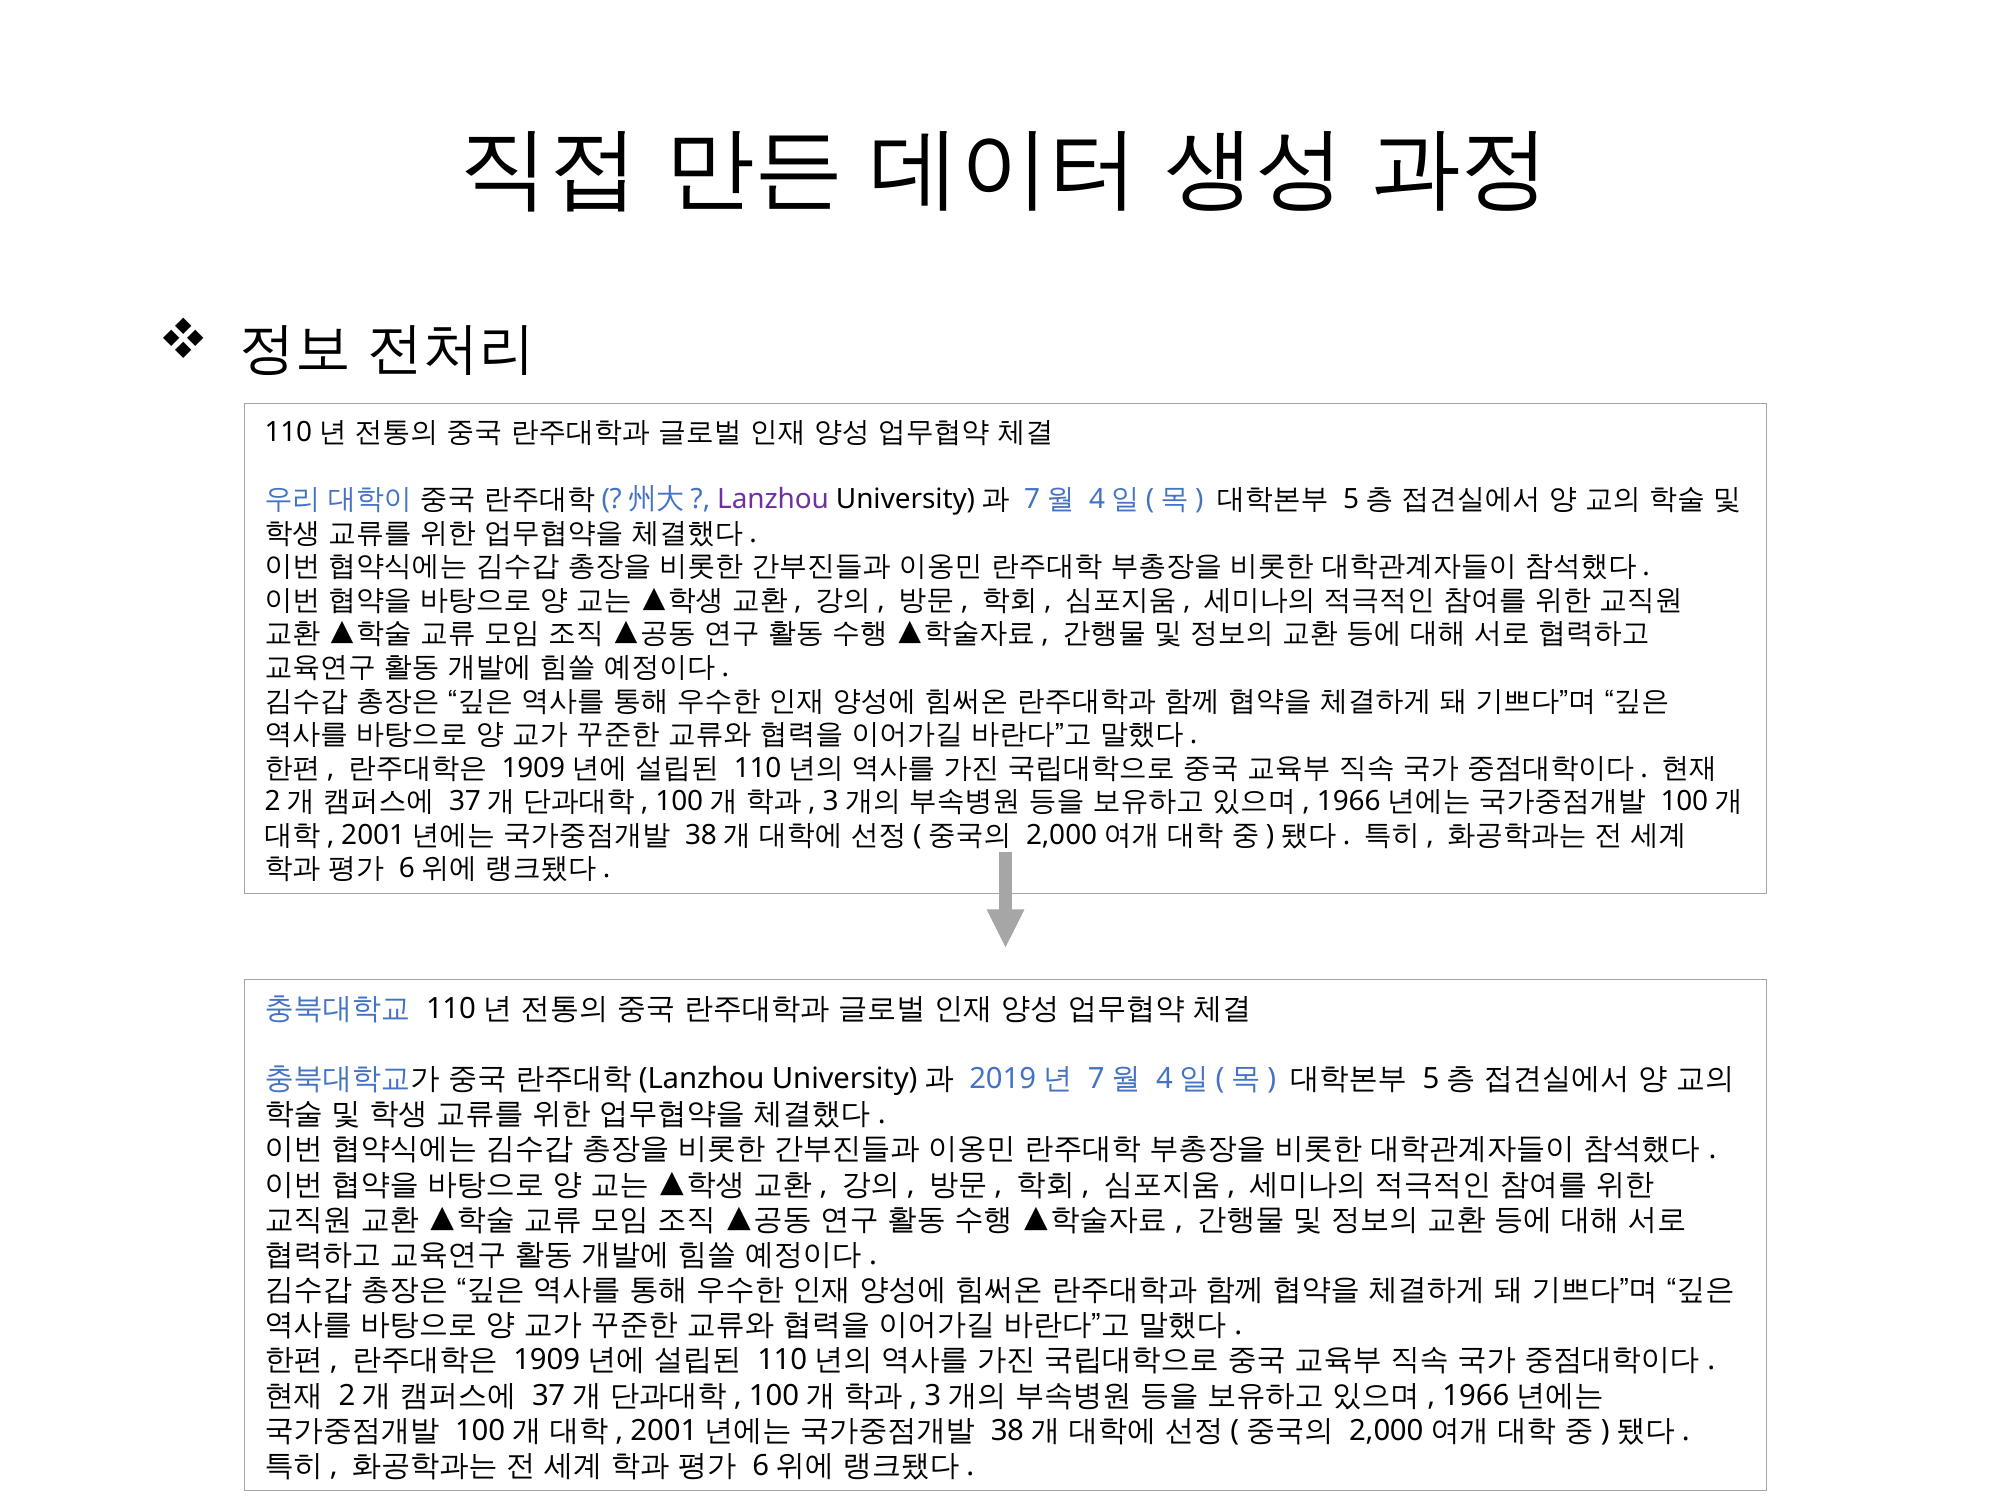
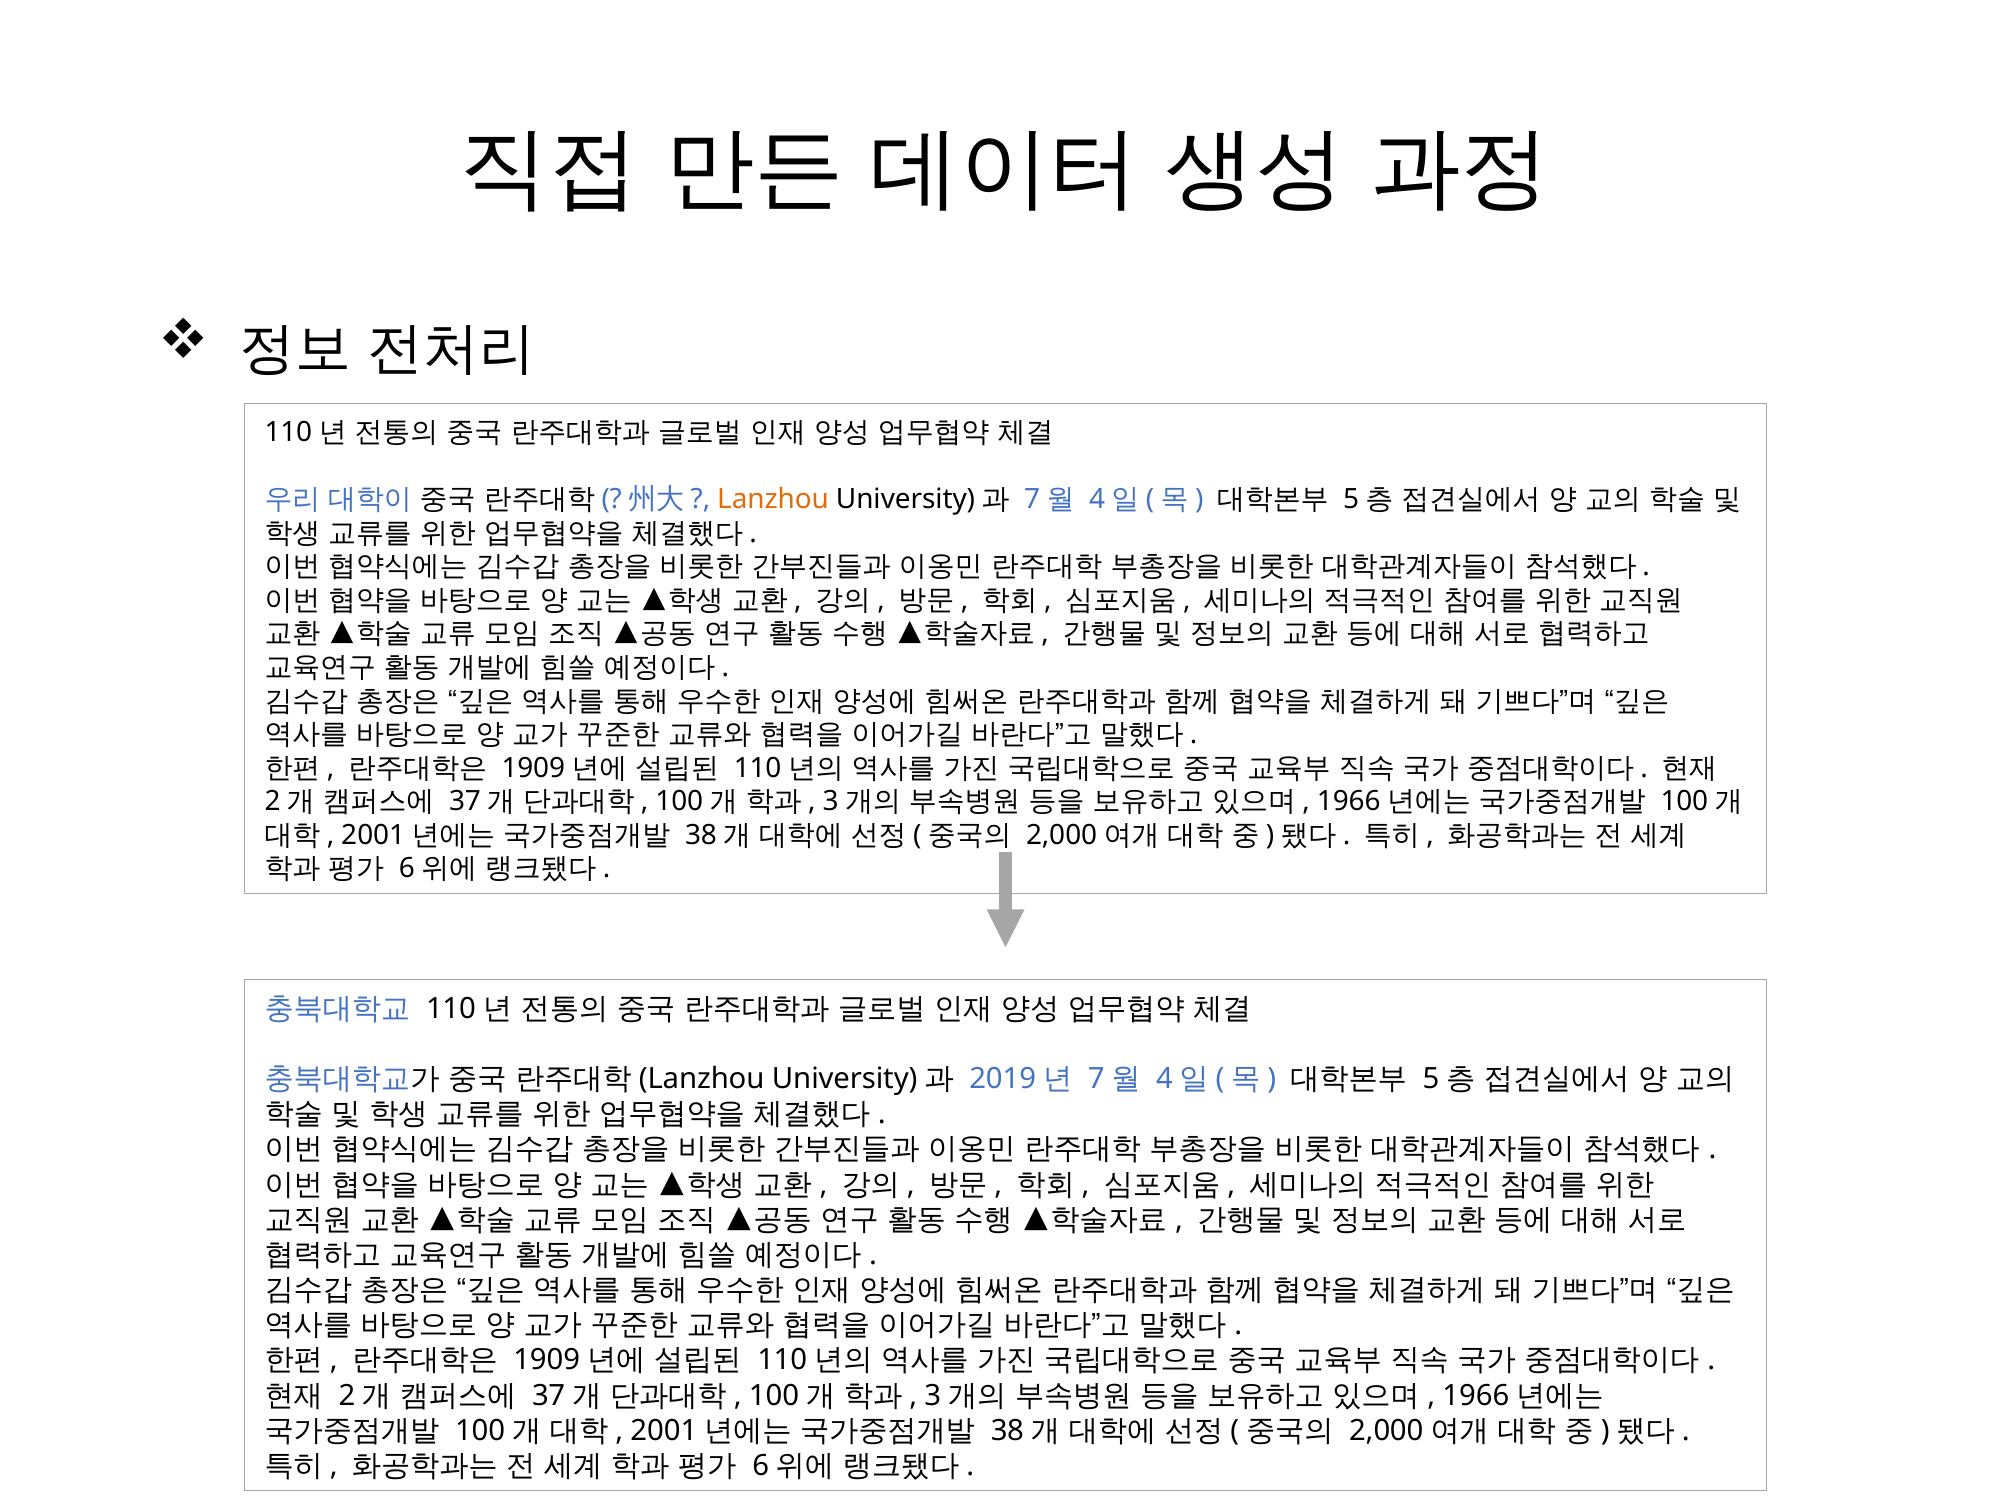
Lanzhou colour: purple -> orange (773, 500)
